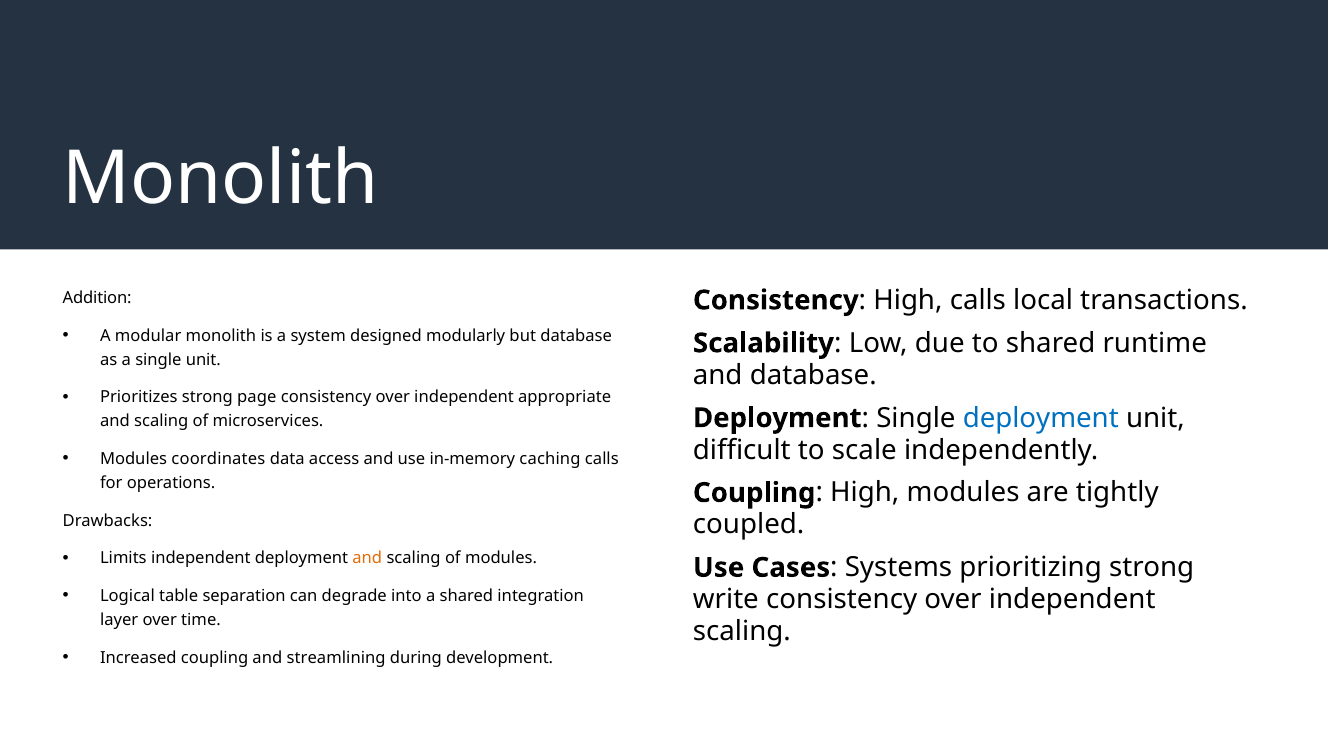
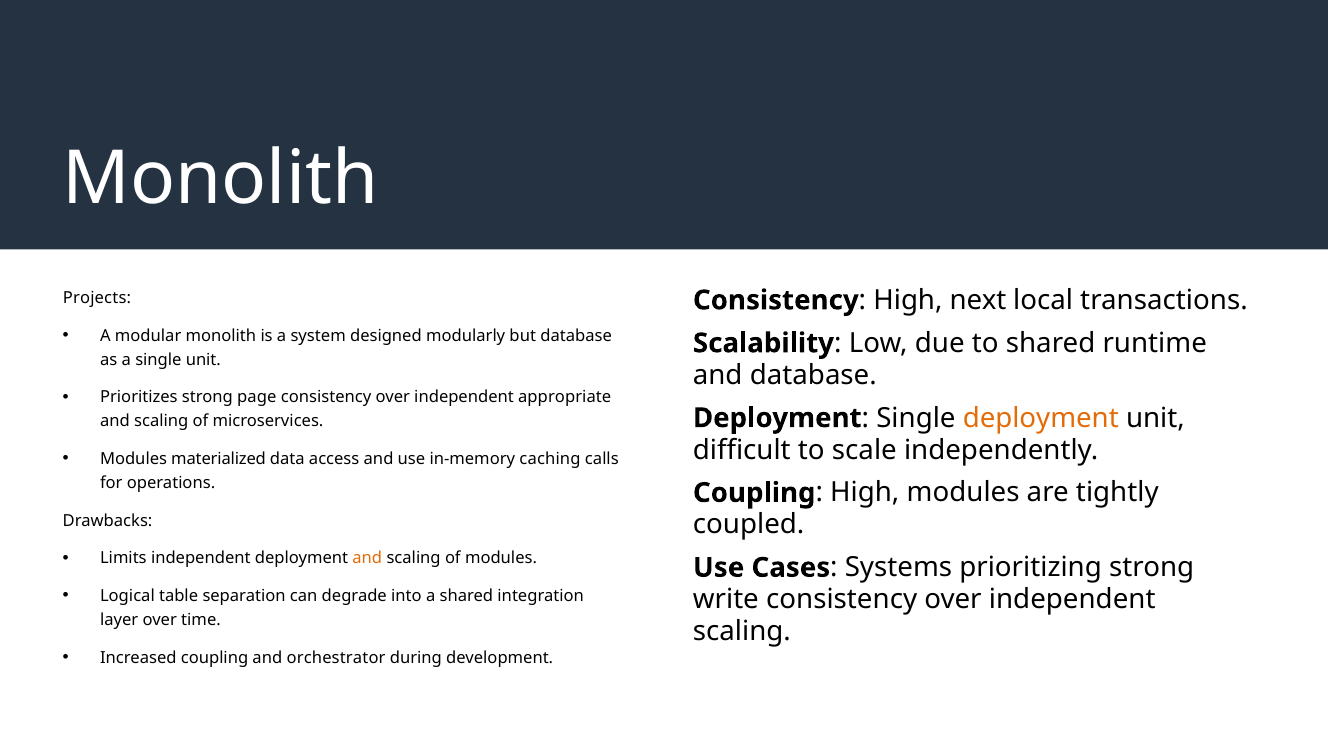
Addition: Addition -> Projects (97, 298)
High calls: calls -> next (978, 300)
deployment colour: blue -> orange (1041, 418)
coordinates: coordinates -> materialized (219, 459)
streamlining: streamlining -> orchestrator (336, 658)
